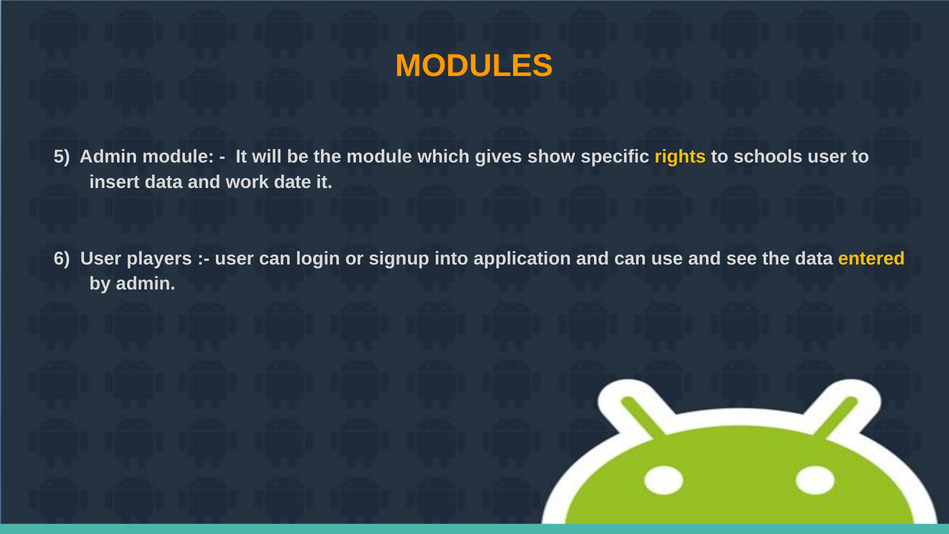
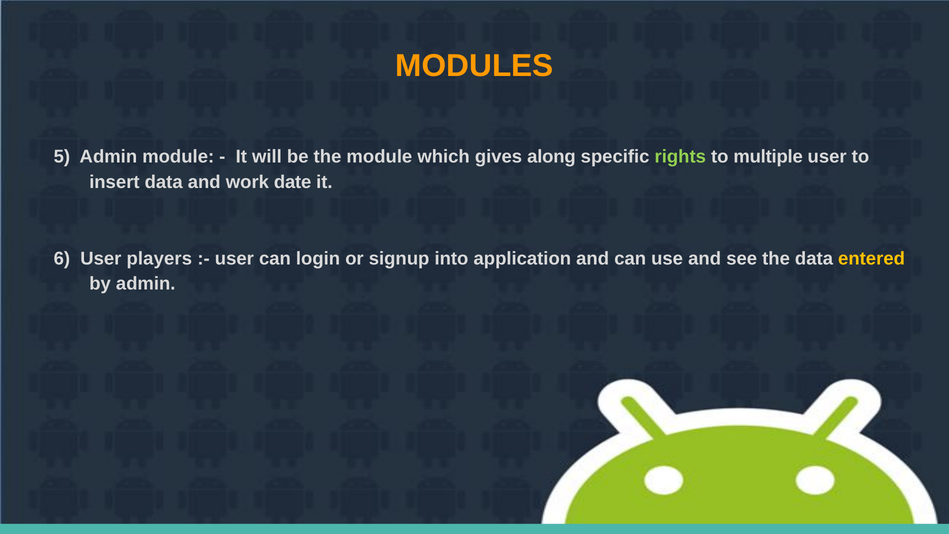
show: show -> along (551, 157)
rights colour: yellow -> light green (680, 157)
schools: schools -> multiple (768, 157)
